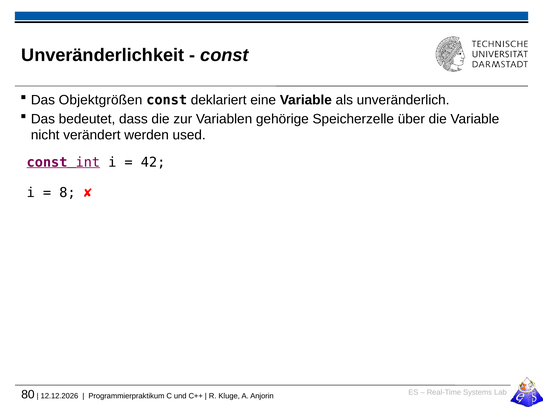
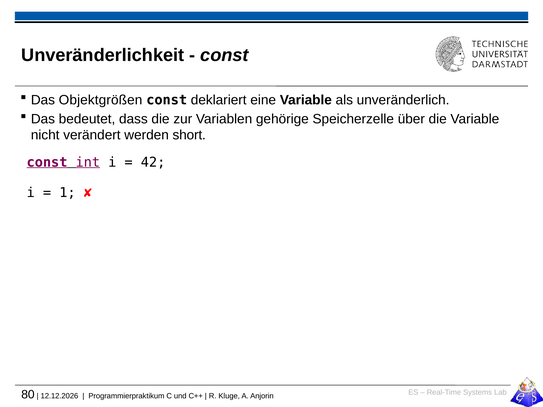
used: used -> short (189, 135)
8: 8 -> 1 (67, 193)
